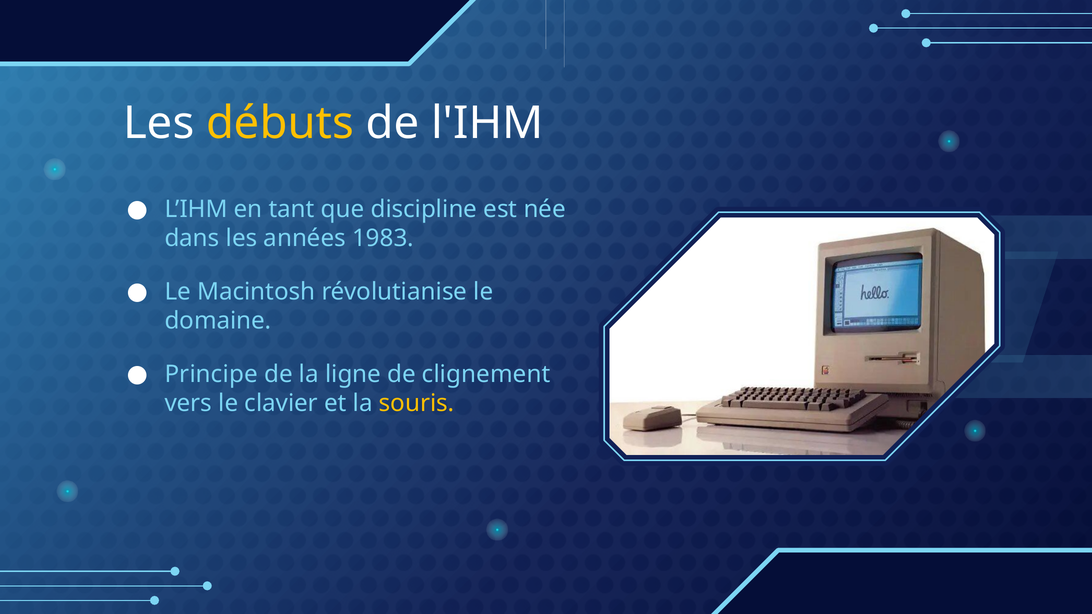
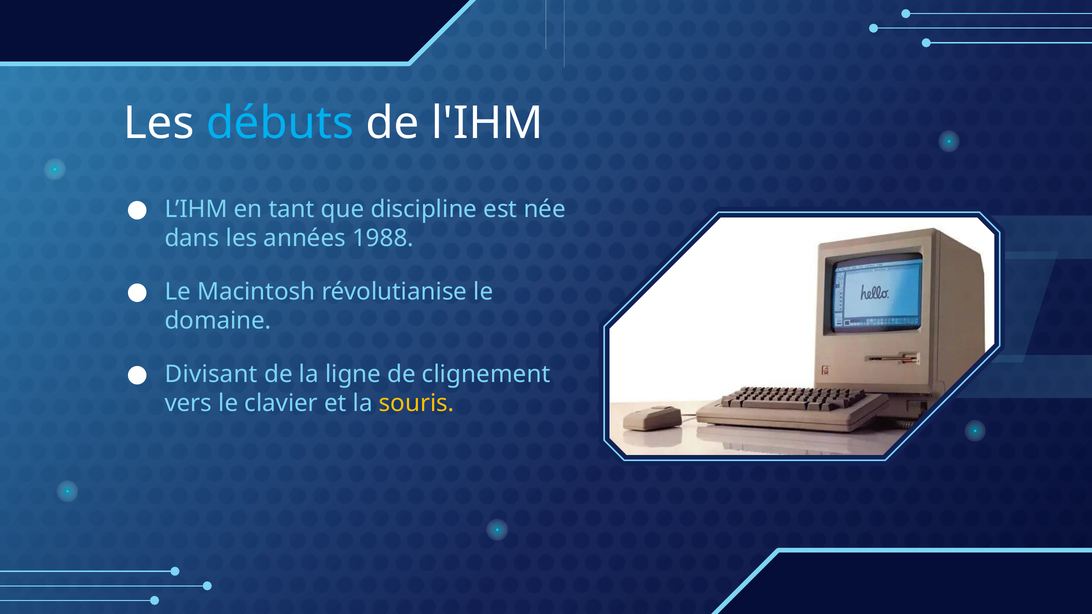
débuts colour: yellow -> light blue (280, 123)
1983: 1983 -> 1988 (383, 239)
Principe: Principe -> Divisant (211, 374)
